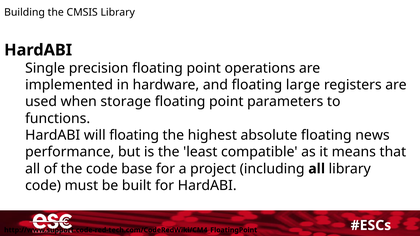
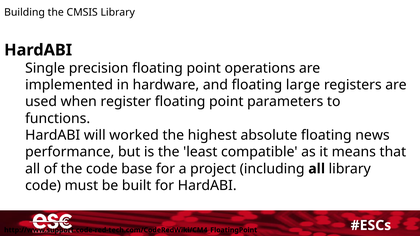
storage: storage -> register (126, 102)
will floating: floating -> worked (134, 135)
